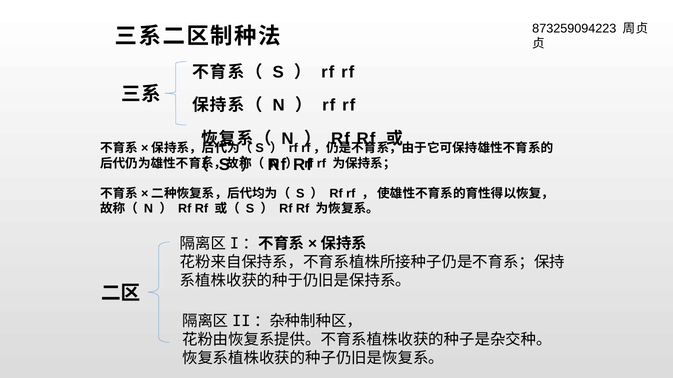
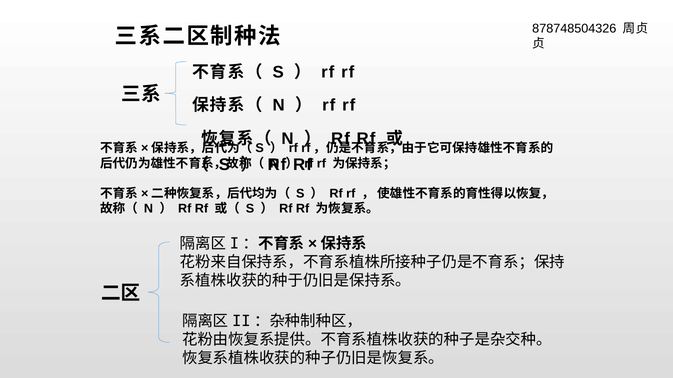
873259094223: 873259094223 -> 878748504326 (574, 29)
